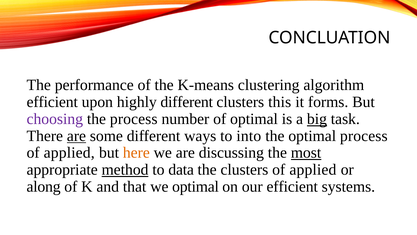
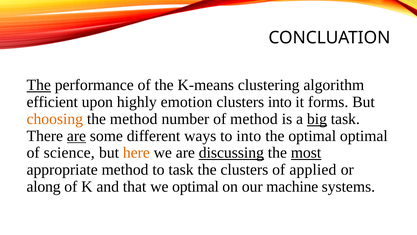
The underline: none -> present (39, 85)
highly different: different -> emotion (187, 102)
clusters this: this -> into (280, 102)
choosing colour: purple -> orange (55, 119)
the process: process -> method (134, 119)
of optimal: optimal -> method (254, 119)
optimal process: process -> optimal (364, 136)
applied: applied -> science (69, 153)
discussing underline: none -> present (231, 153)
method underline: present -> none (125, 169)
to data: data -> task (181, 169)
our efficient: efficient -> machine (292, 186)
